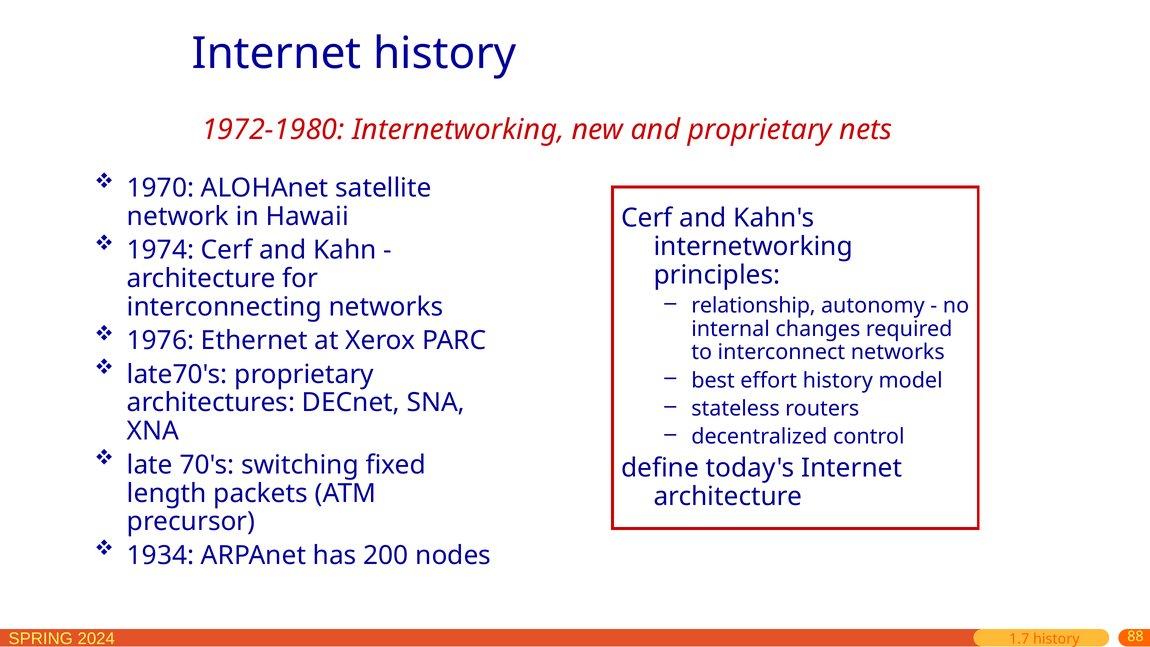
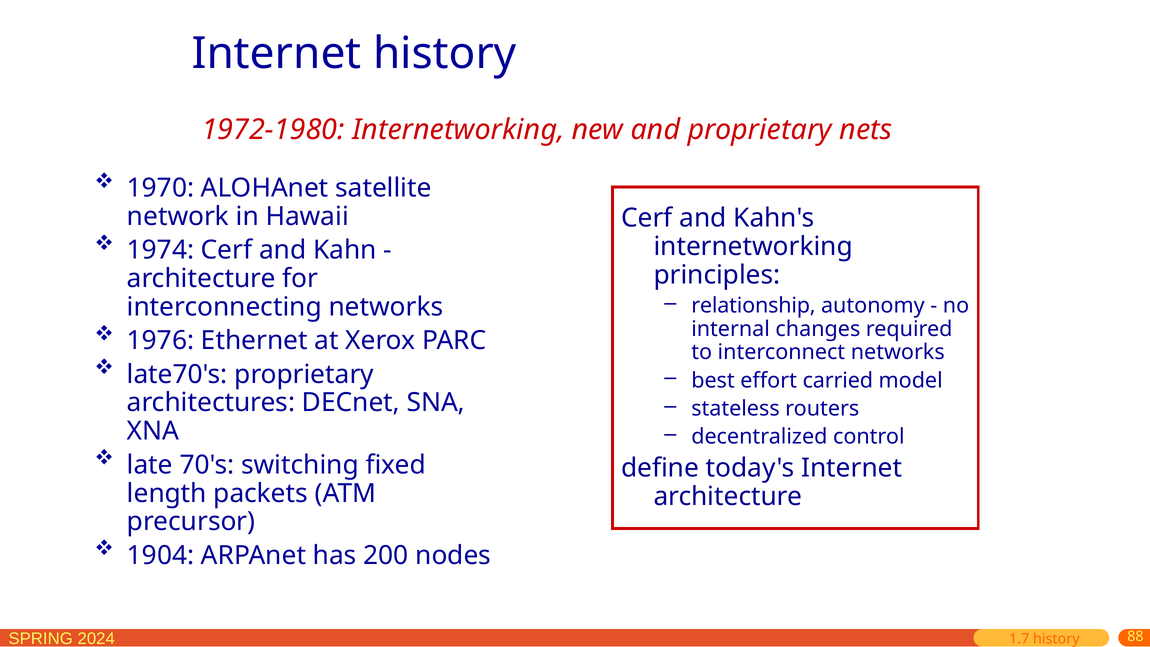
effort history: history -> carried (838, 380)
1934: 1934 -> 1904 (161, 555)
